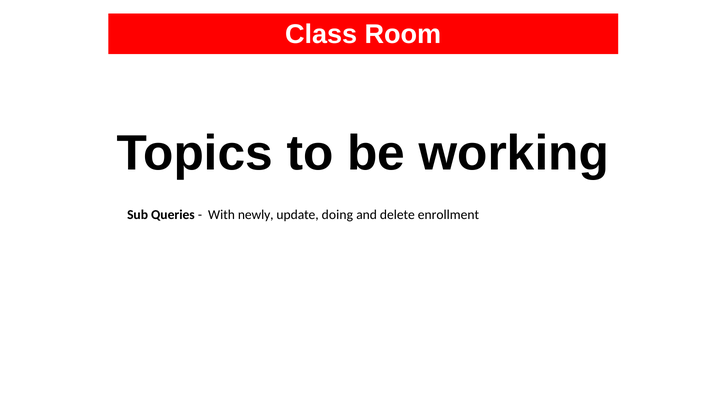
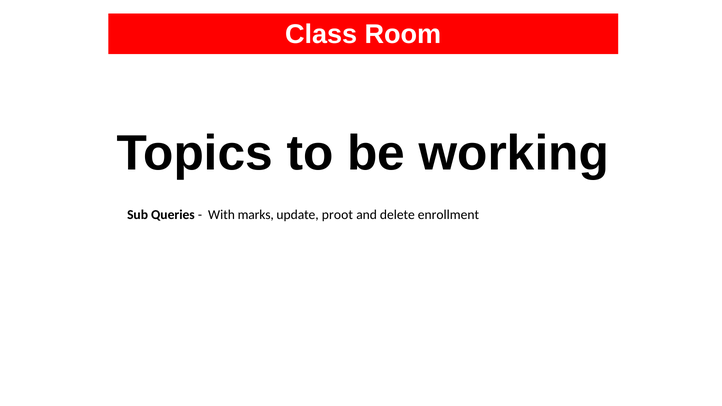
newly: newly -> marks (256, 215)
doing: doing -> proot (337, 215)
